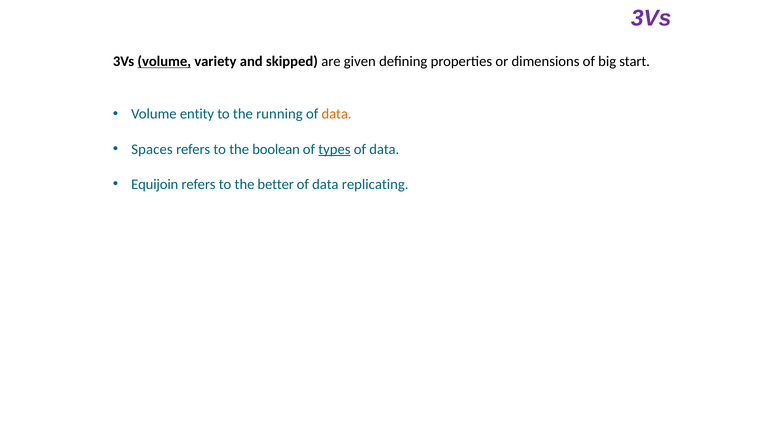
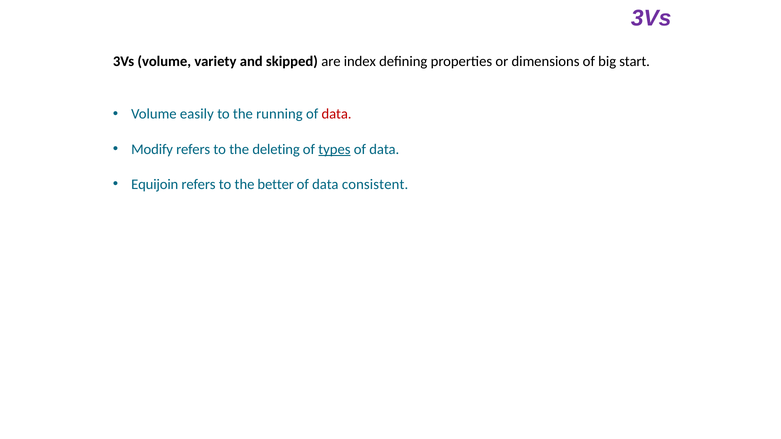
volume underline: present -> none (164, 61)
given: given -> index (360, 61)
entity: entity -> easily (197, 114)
data colour: orange -> red (337, 114)
Spaces: Spaces -> Modify (152, 149)
boolean: boolean -> deleting (276, 149)
replicating: replicating -> consistent (375, 185)
